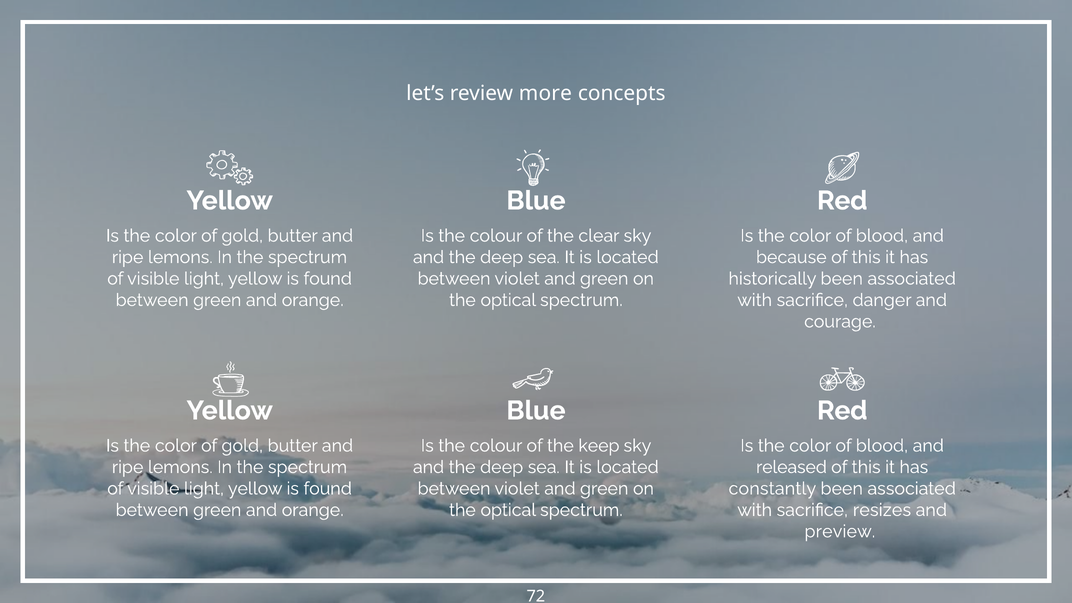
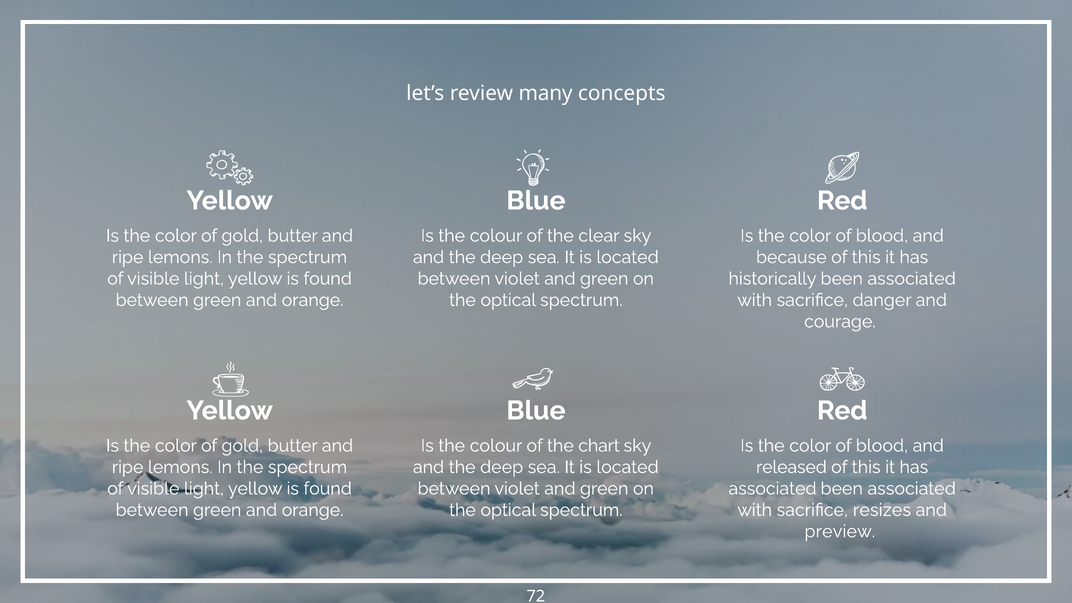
more: more -> many (546, 93)
keep: keep -> chart (599, 446)
constantly: constantly -> associated (772, 489)
